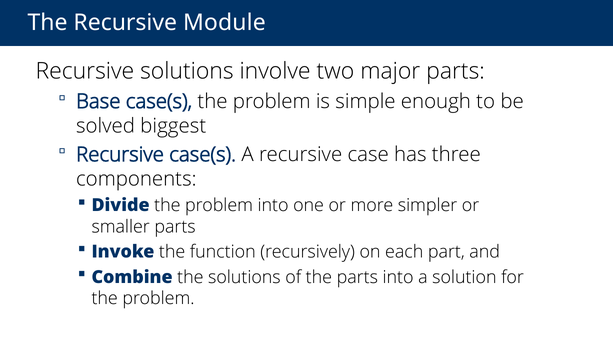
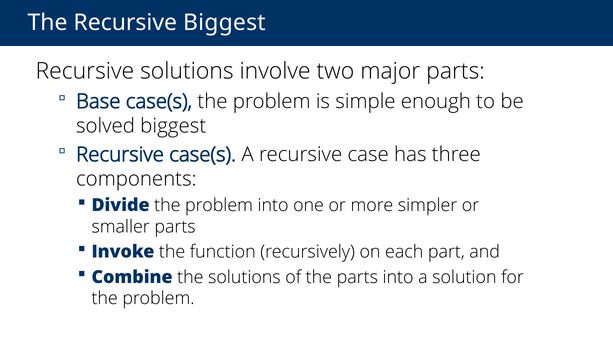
Recursive Module: Module -> Biggest (224, 23)
